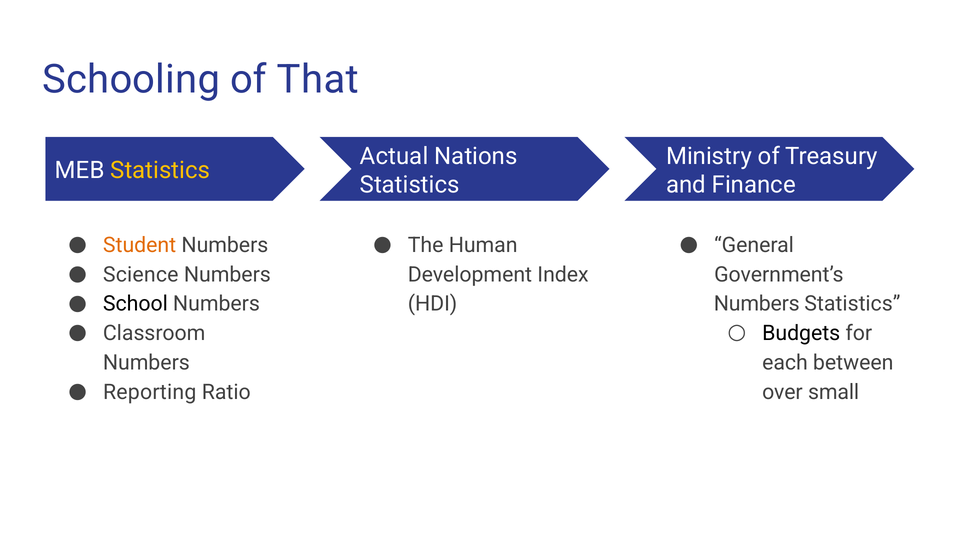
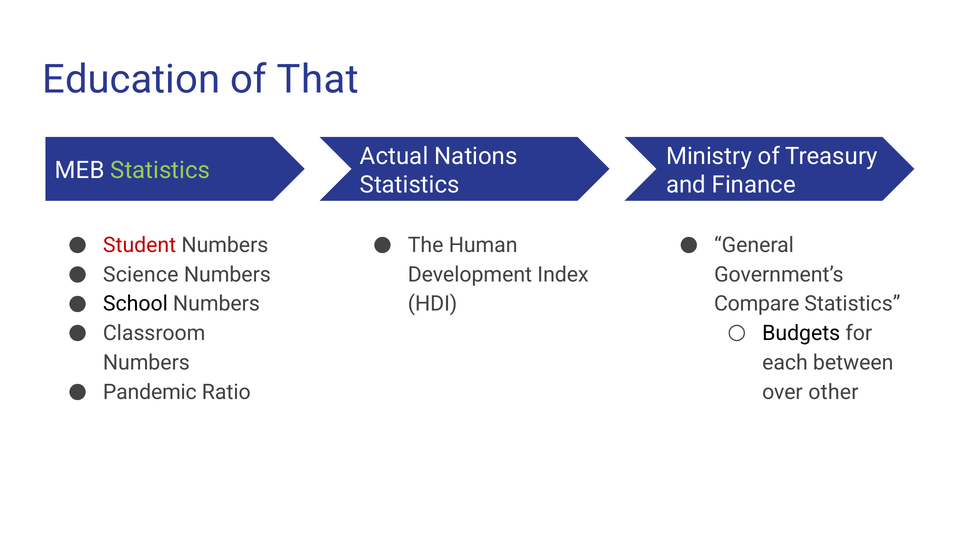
Schooling: Schooling -> Education (131, 79)
Statistics colour: yellow -> light green (160, 171)
Student colour: orange -> red (140, 245)
Numbers: Numbers -> Compare (757, 304)
Reporting: Reporting -> Pandemic (150, 392)
small: small -> other (833, 392)
